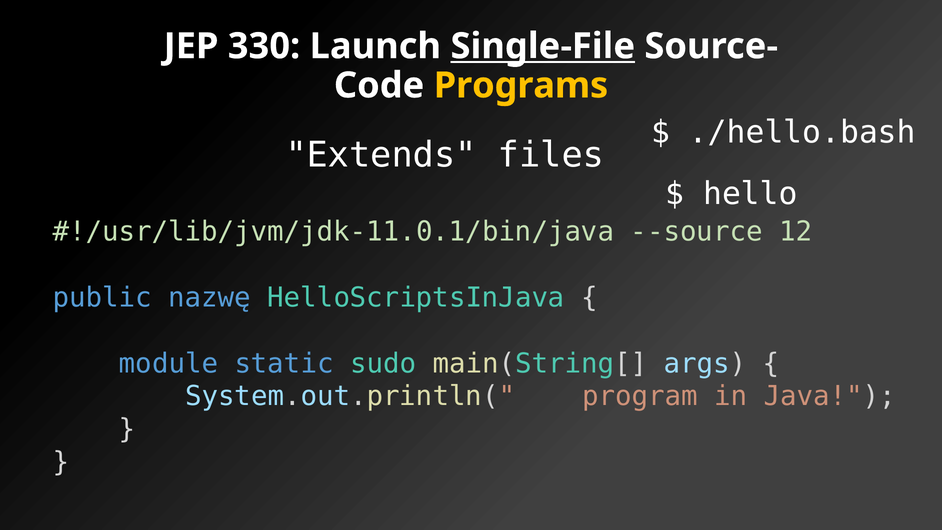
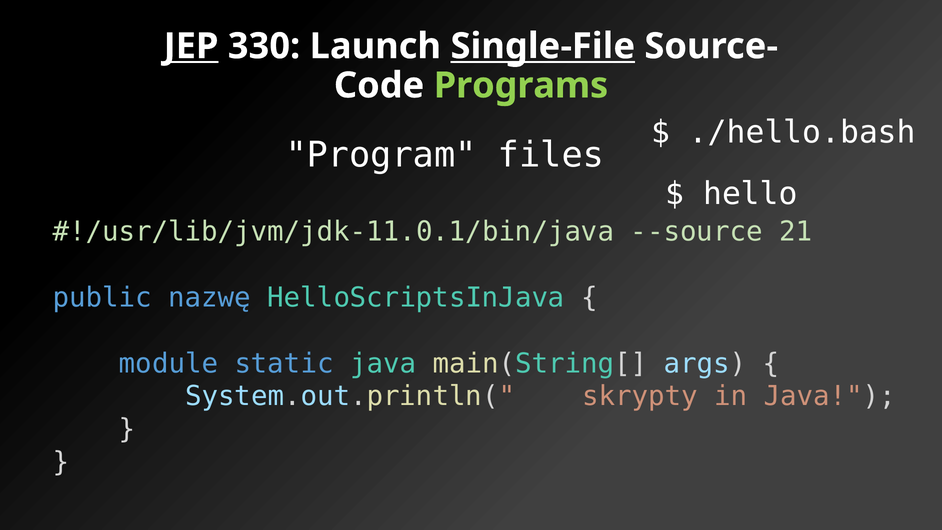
JEP underline: none -> present (191, 46)
Programs colour: yellow -> light green (521, 85)
Extends: Extends -> Program (381, 155)
12: 12 -> 21 (796, 231)
static sudo: sudo -> java (383, 363)
program: program -> skrypty (640, 396)
